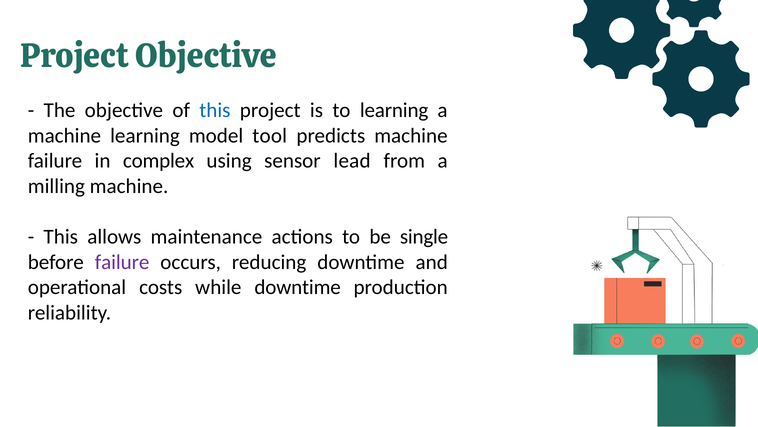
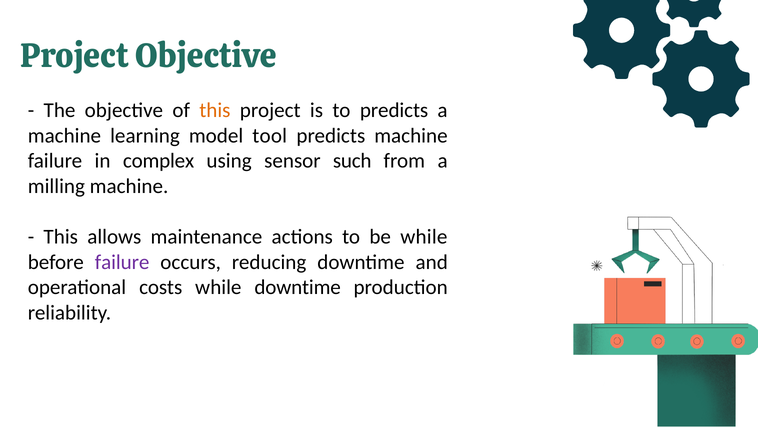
this colour: blue -> orange (215, 110)
to learning: learning -> predicts (394, 110)
lead: lead -> such (352, 161)
be single: single -> while (424, 237)
